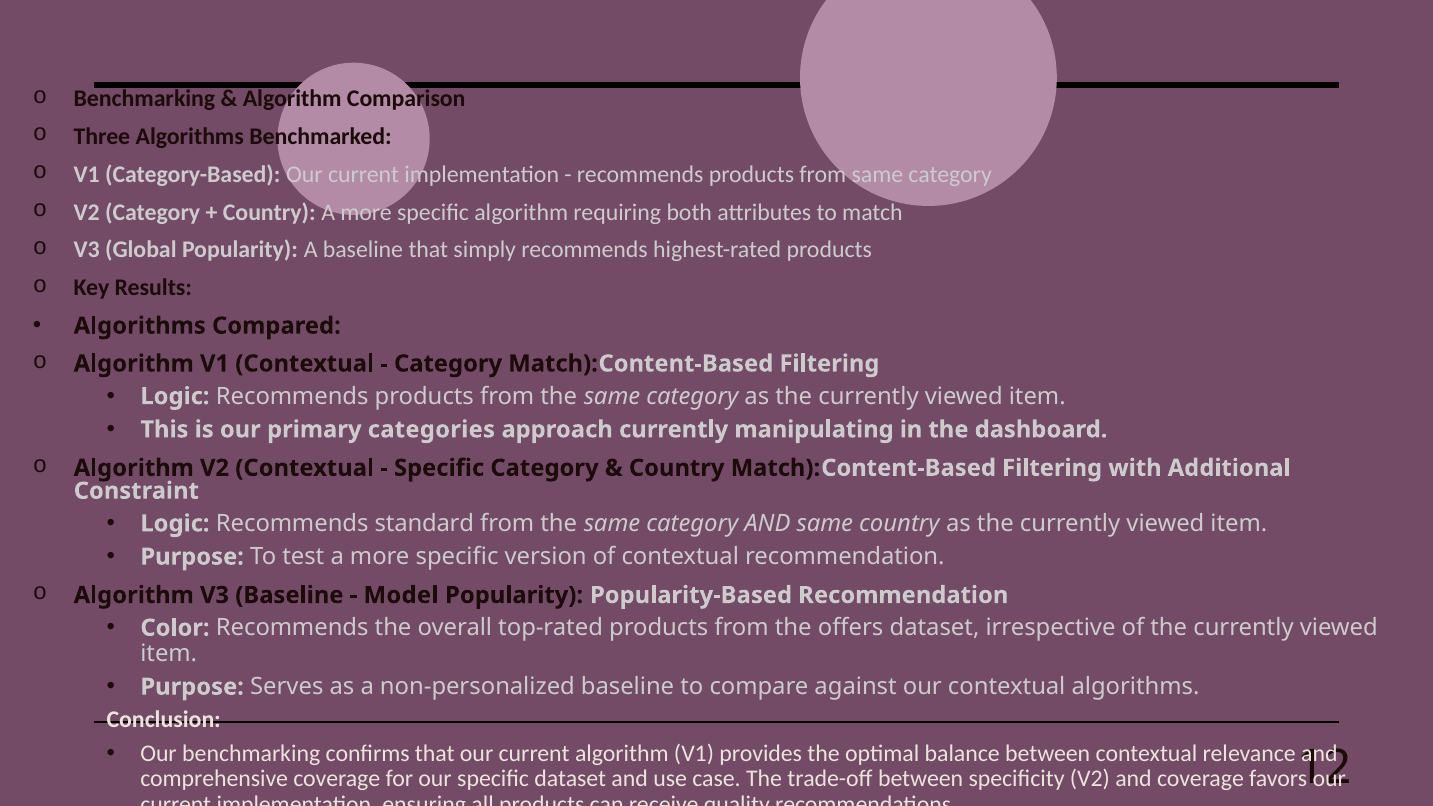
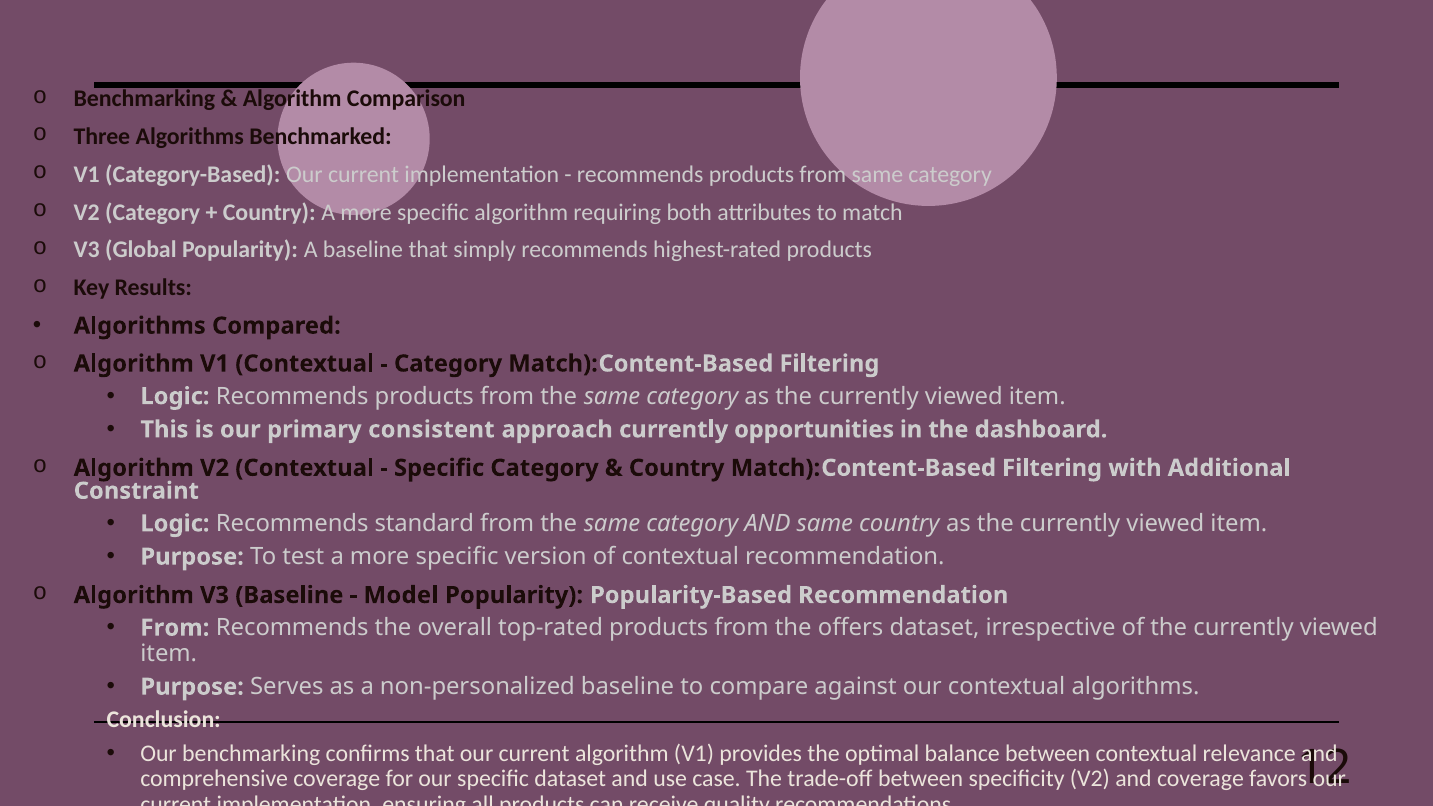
categories: categories -> consistent (431, 430)
manipulating: manipulating -> opportunities (814, 430)
Color: Color -> From (175, 628)
